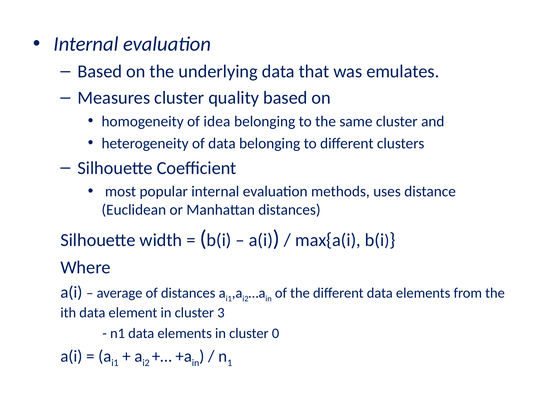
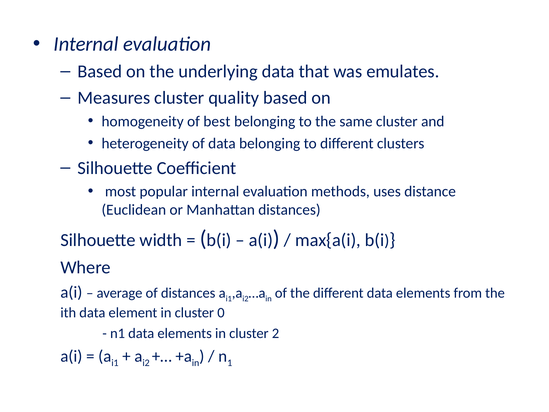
idea: idea -> best (217, 121)
3: 3 -> 0 (221, 313)
0: 0 -> 2 (276, 333)
